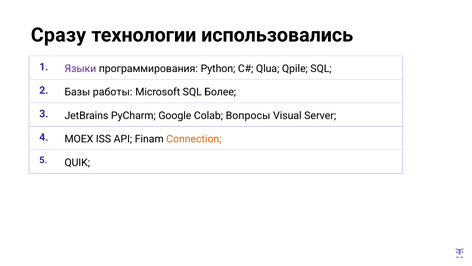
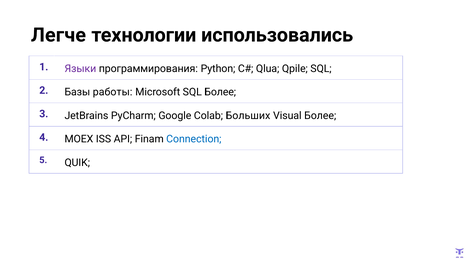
Сразу: Сразу -> Легче (58, 35)
Вопросы: Вопросы -> Больших (248, 115)
Visual Server: Server -> Более (320, 115)
Connection colour: orange -> blue (194, 139)
